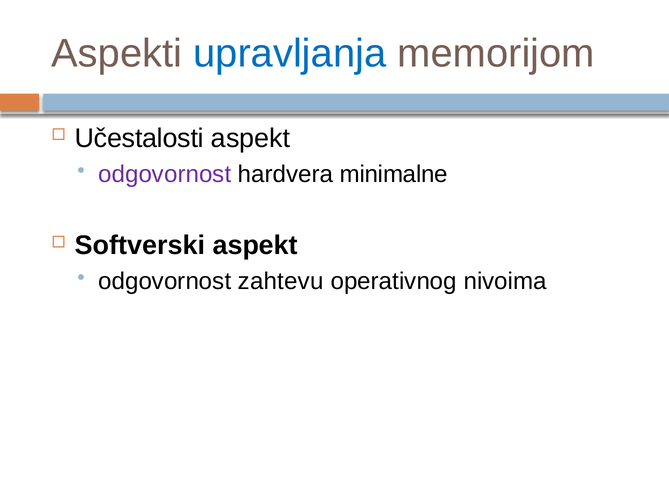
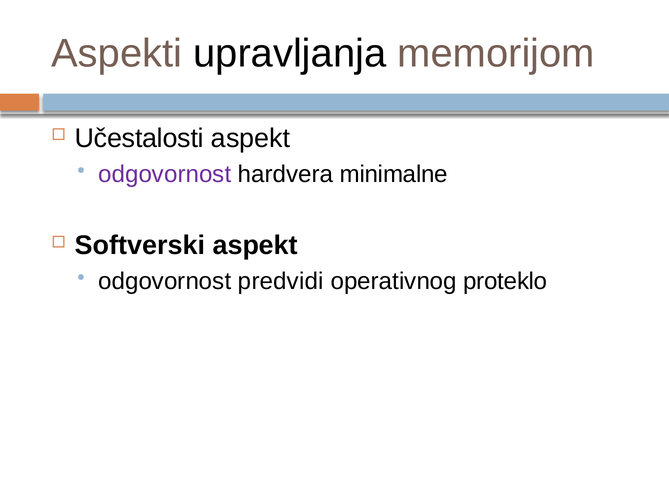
upravljanja colour: blue -> black (290, 54)
zahtevu: zahtevu -> predvidi (281, 281)
nivoima: nivoima -> proteklo (505, 281)
